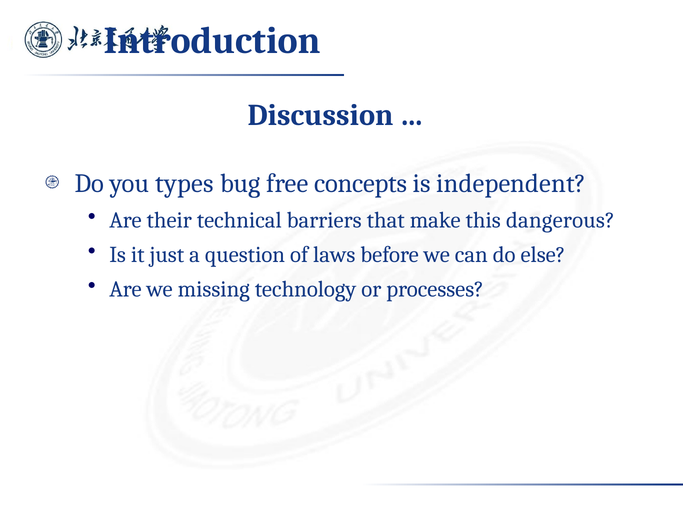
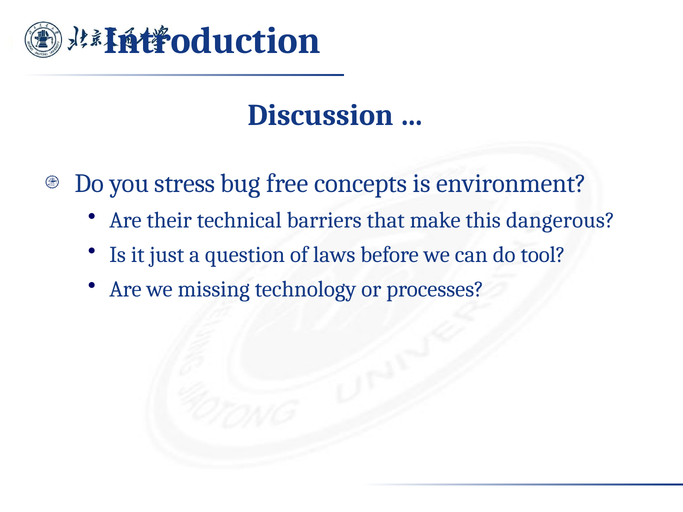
types: types -> stress (185, 184)
independent: independent -> environment (511, 184)
else: else -> tool (543, 255)
